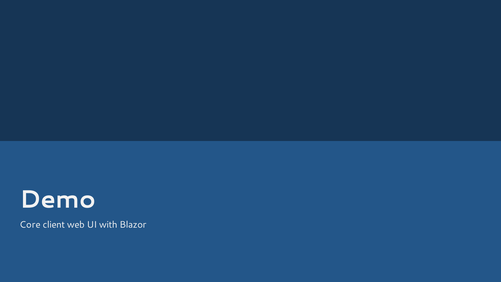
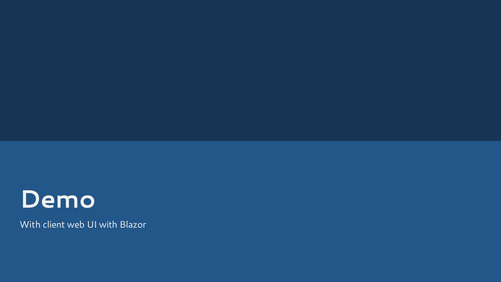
Core: Core -> With (30, 225)
